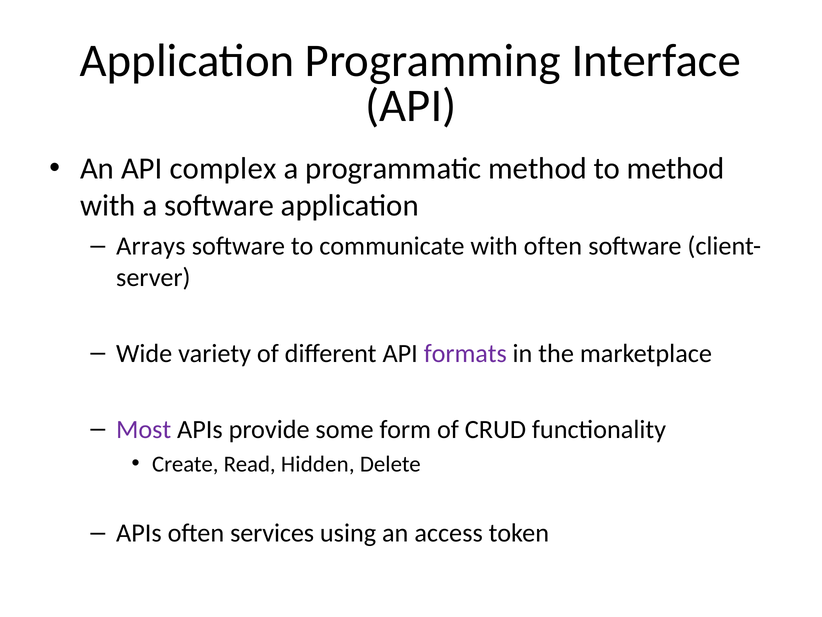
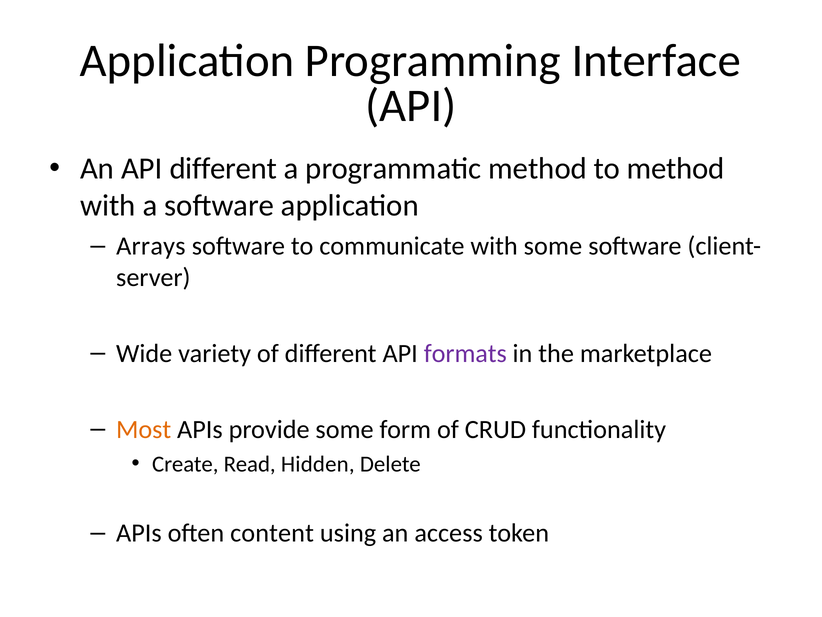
API complex: complex -> different (223, 169)
with often: often -> some (553, 246)
Most colour: purple -> orange (144, 429)
services: services -> content (272, 533)
